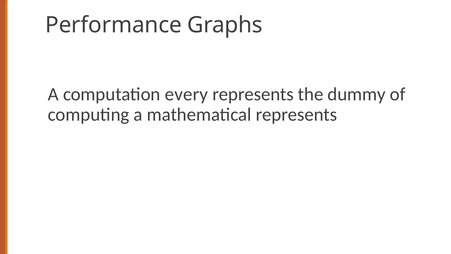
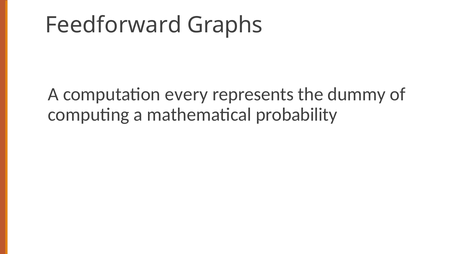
Performance: Performance -> Feedforward (113, 25)
mathematical represents: represents -> probability (297, 114)
